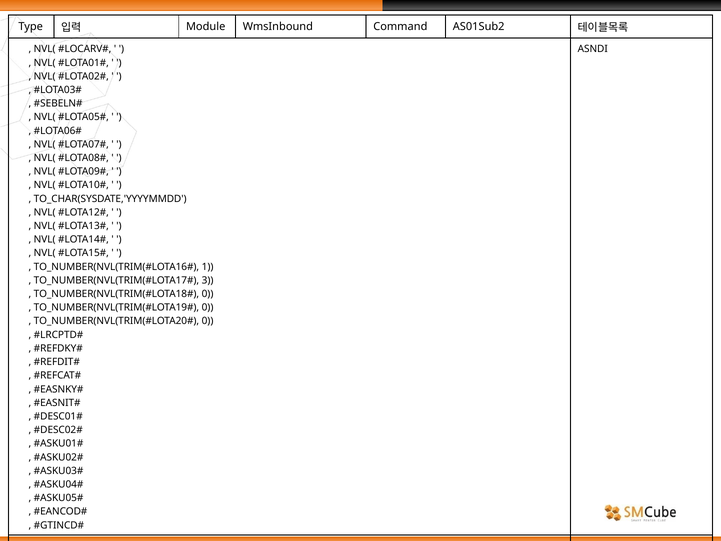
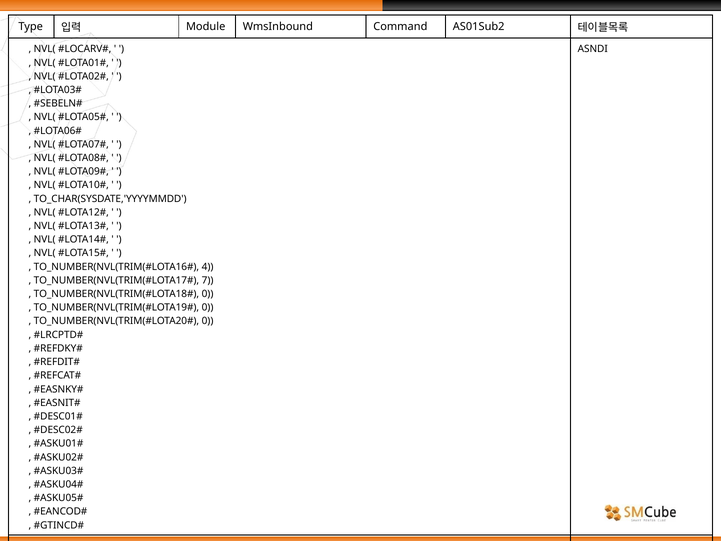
1: 1 -> 4 (208, 267)
3: 3 -> 7 (208, 280)
